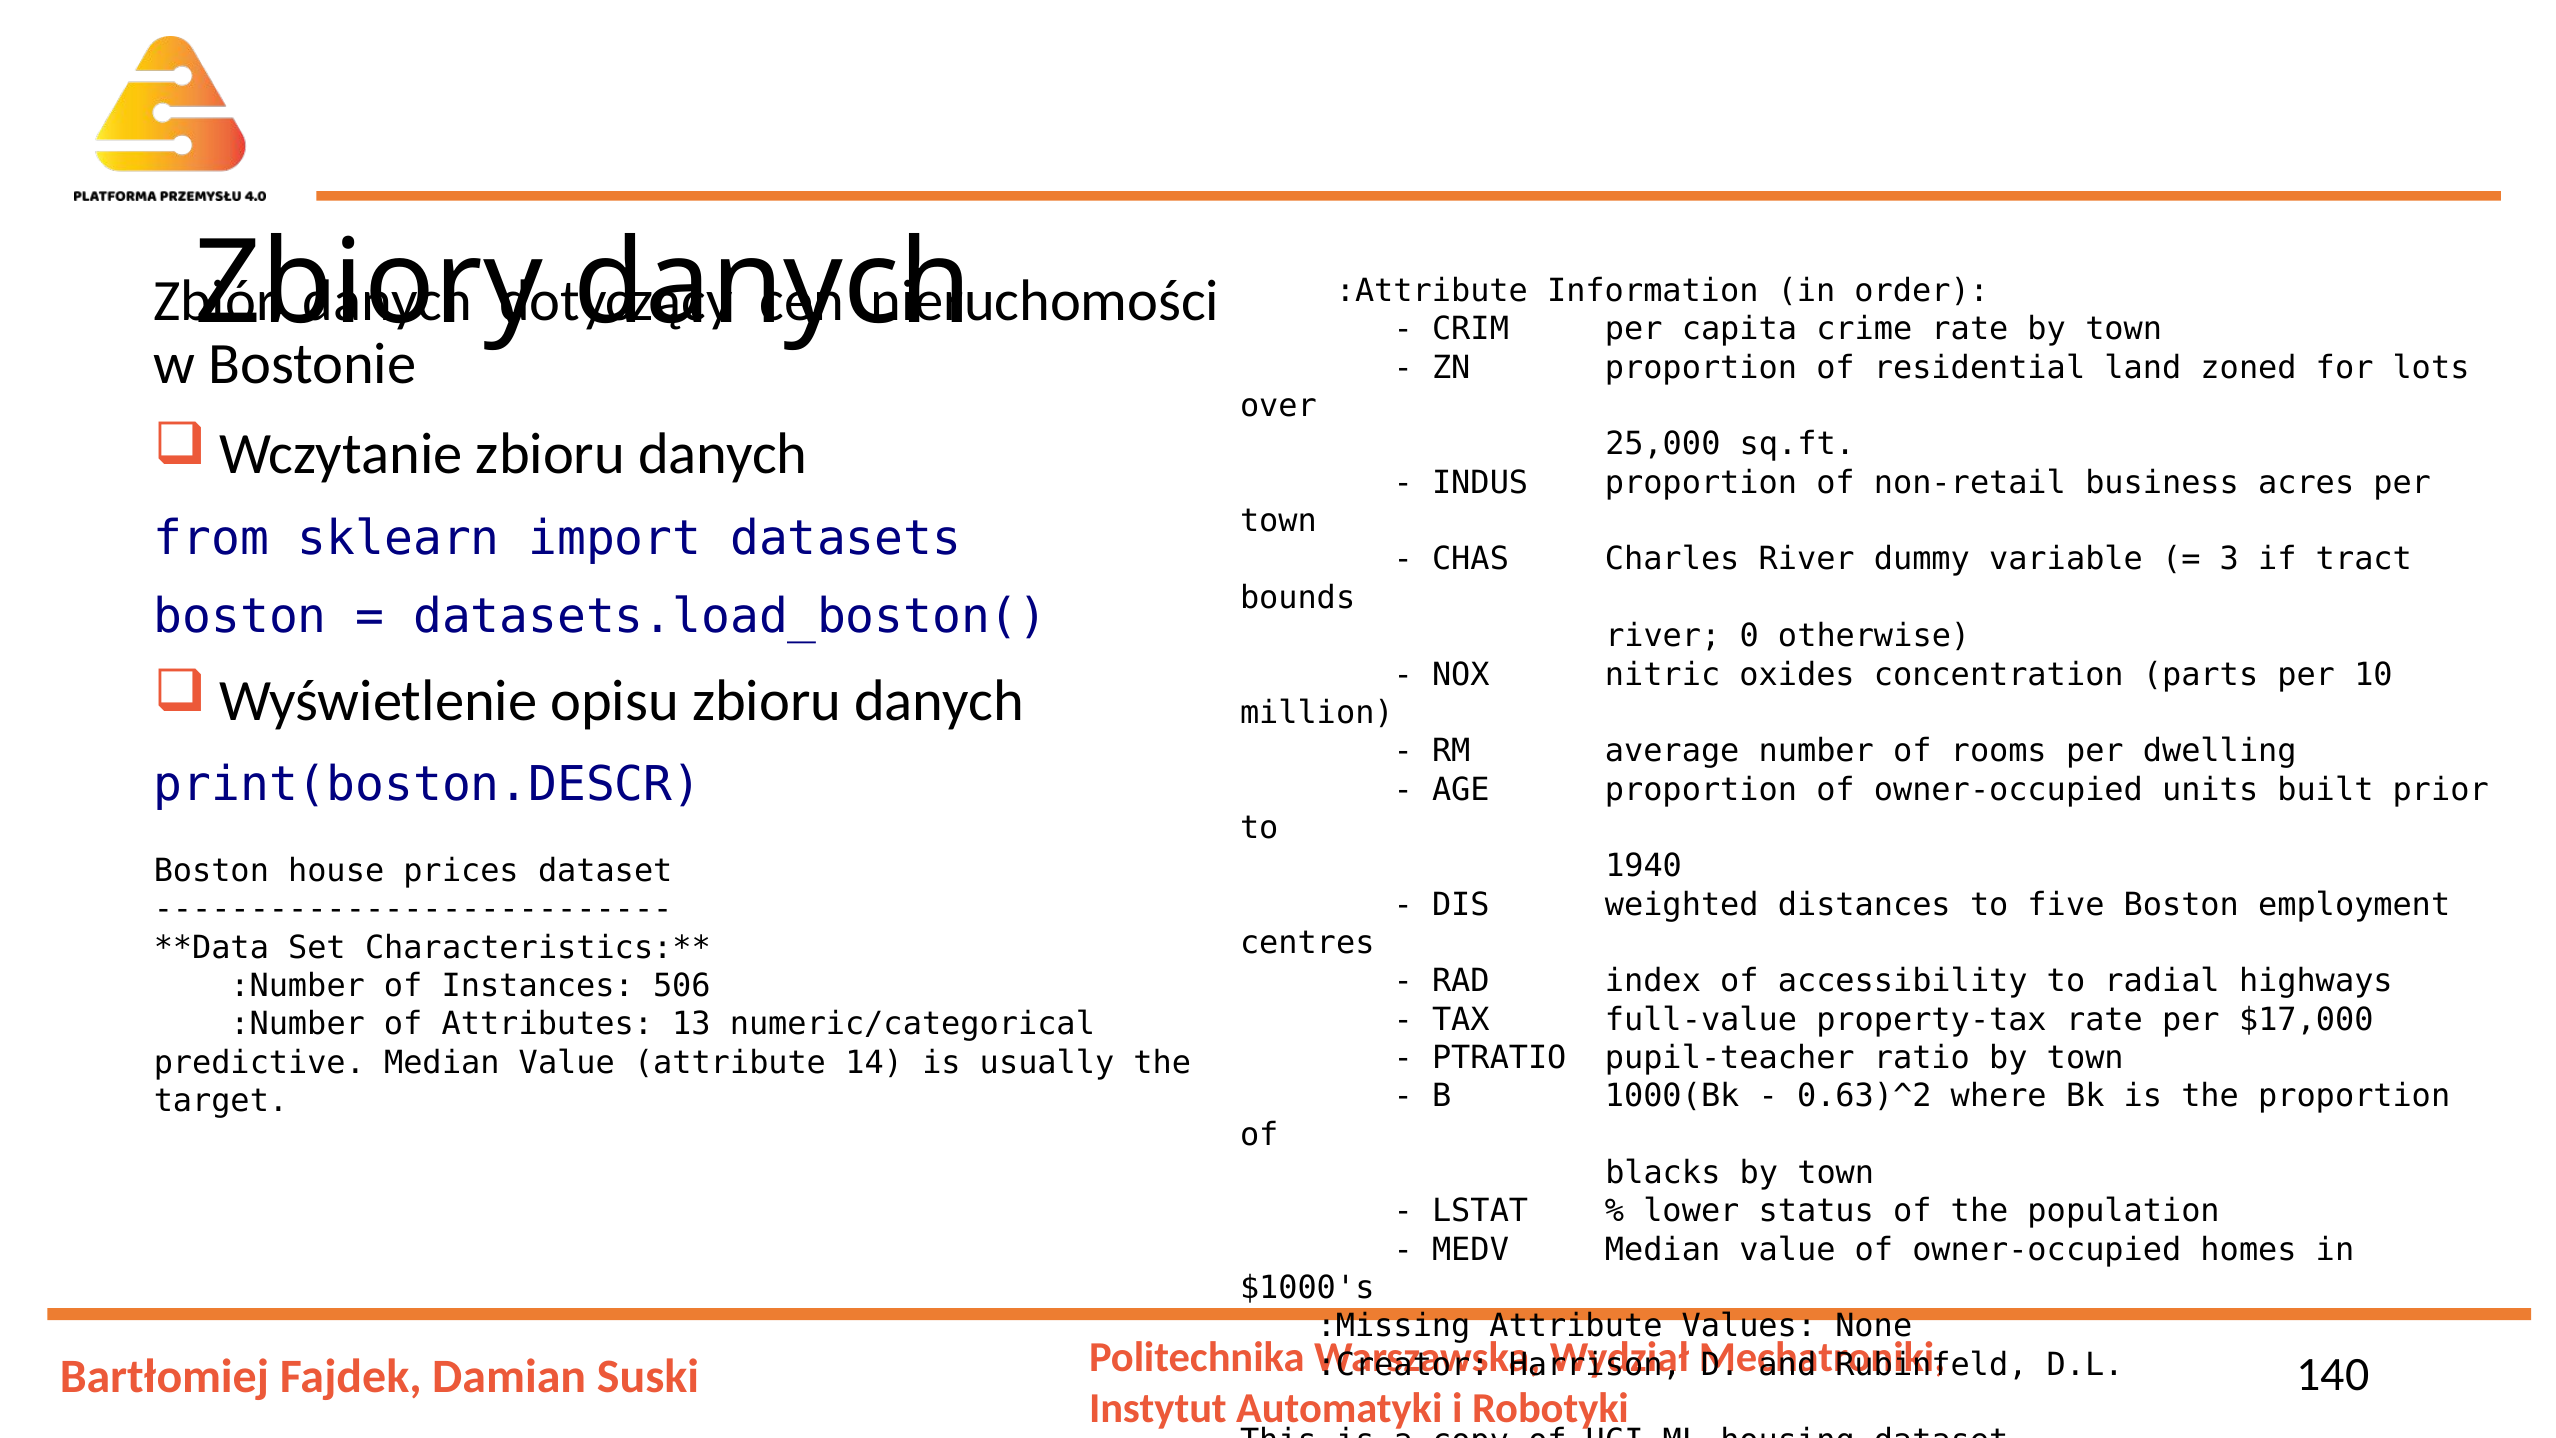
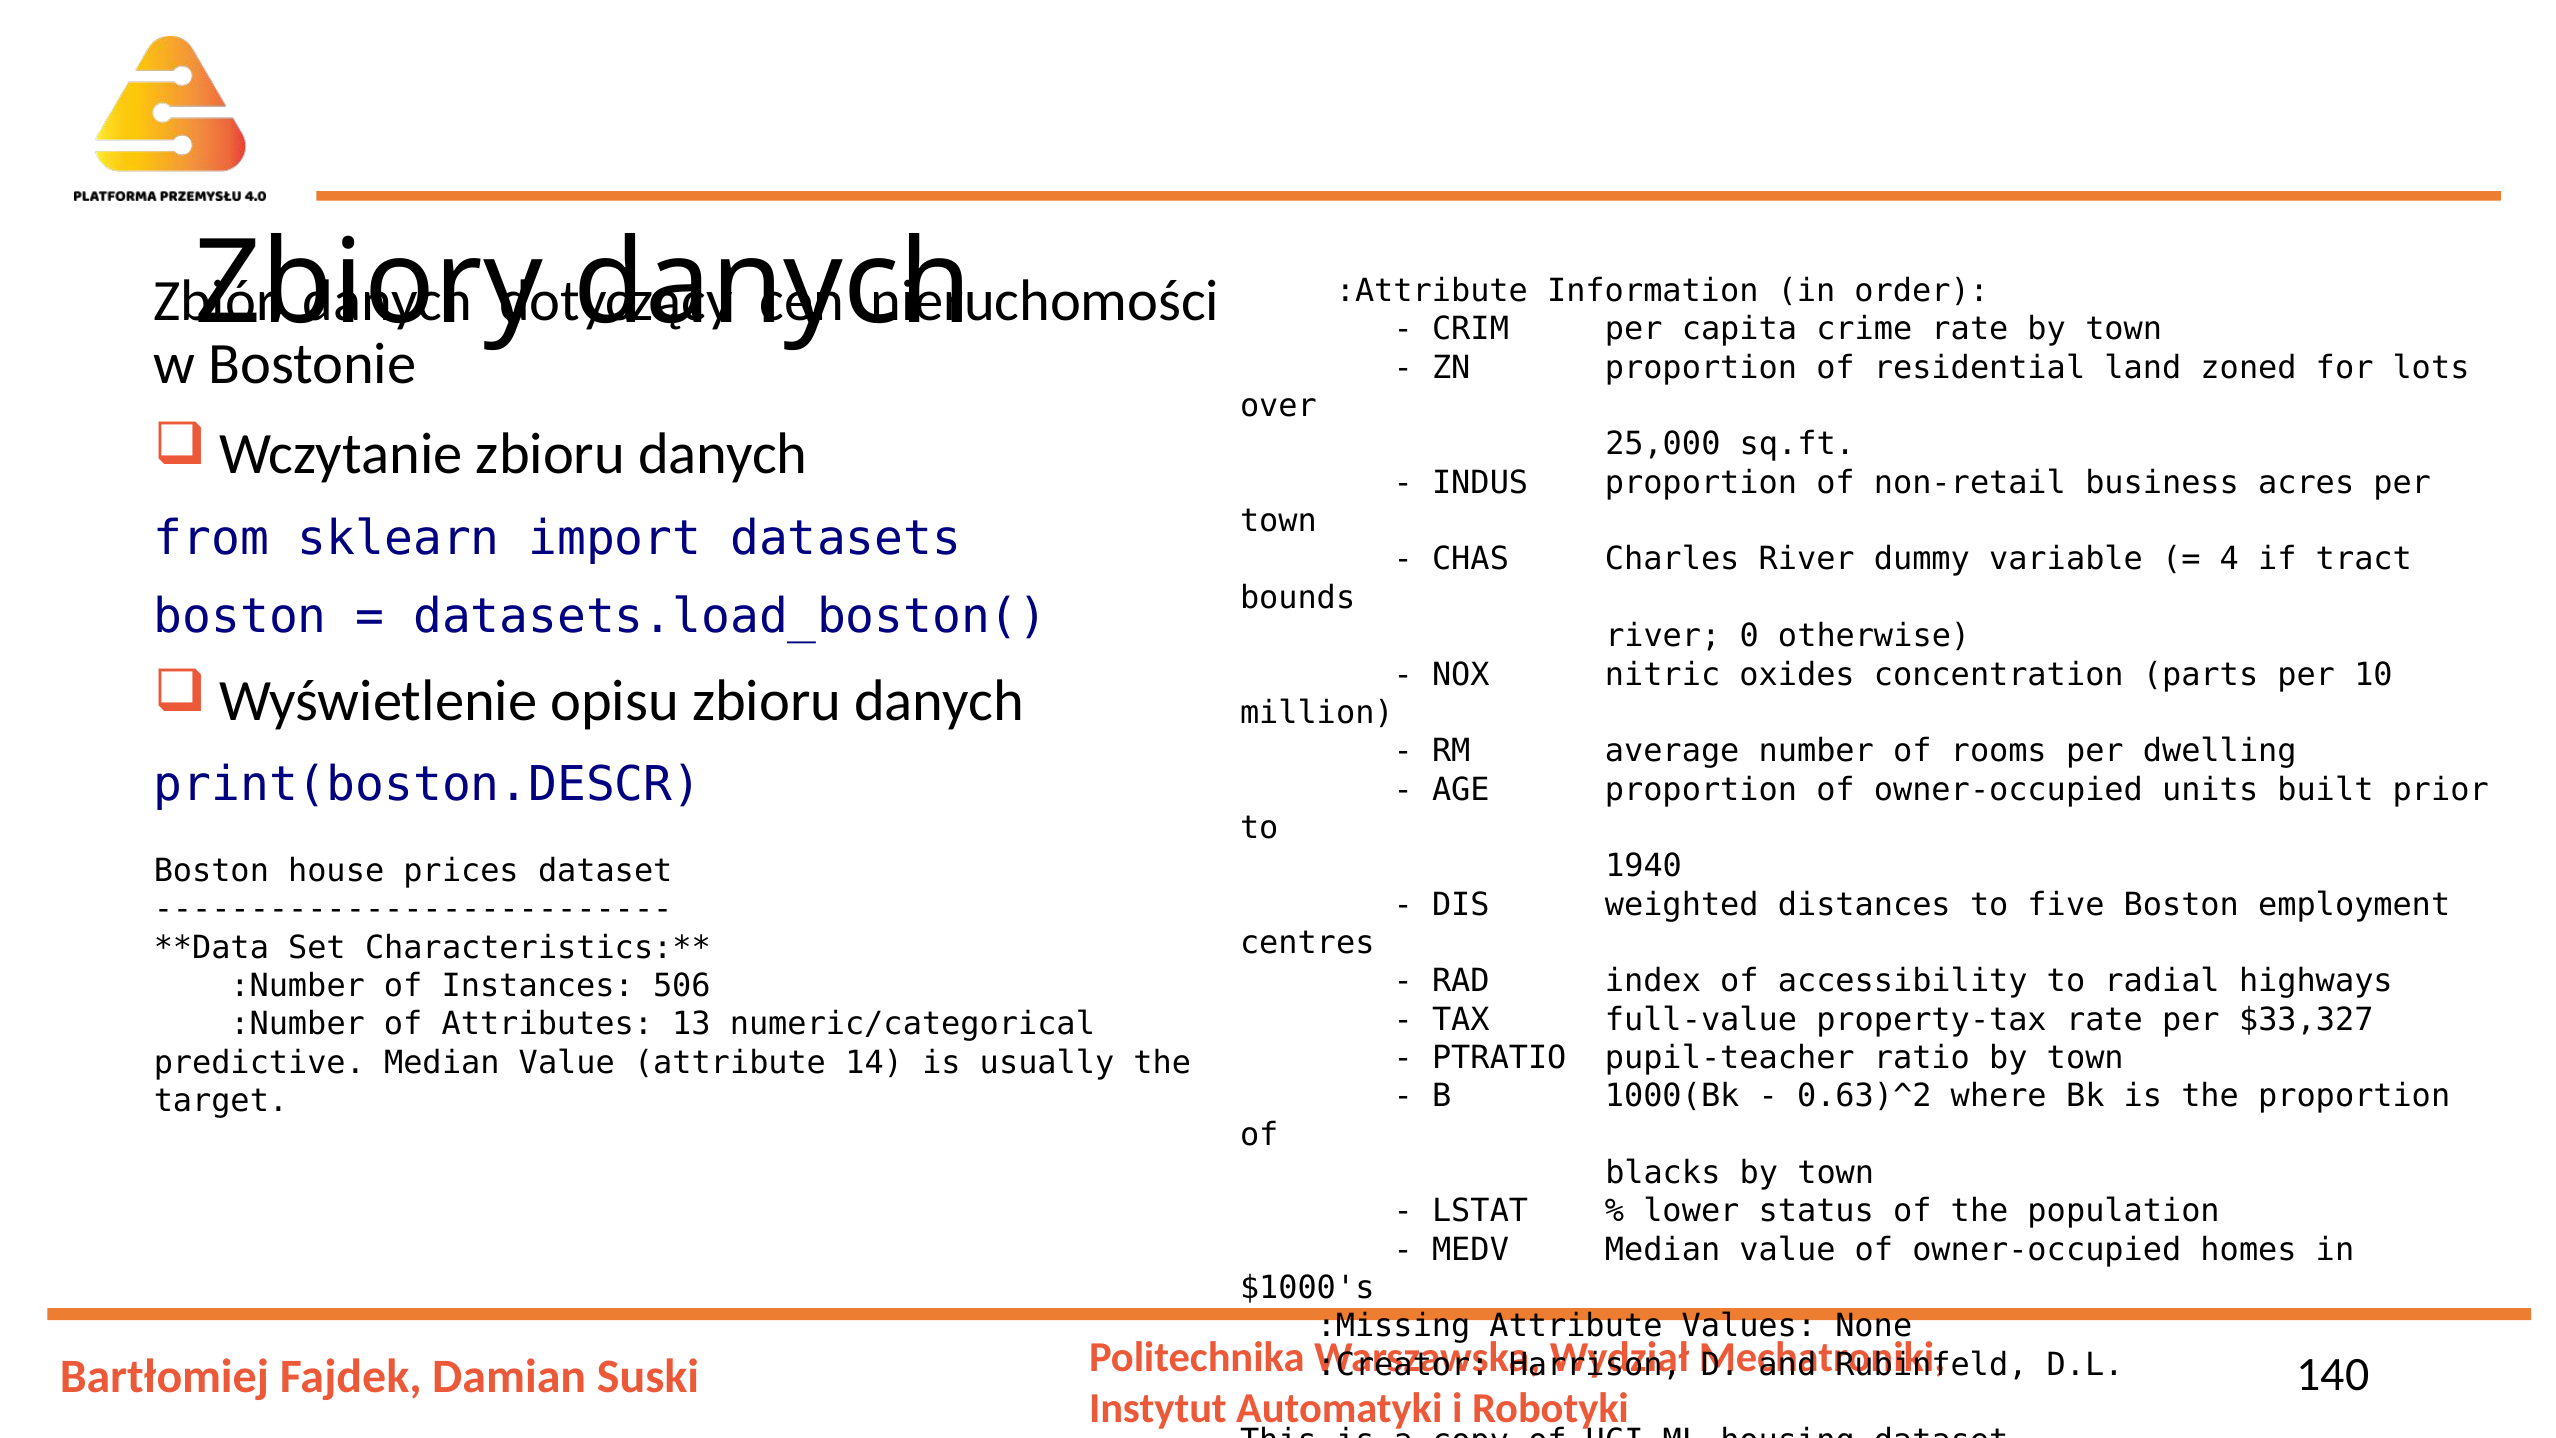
3: 3 -> 4 (2229, 559)
$17,000: $17,000 -> $33,327 (2306, 1019)
